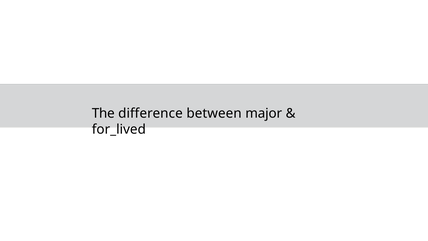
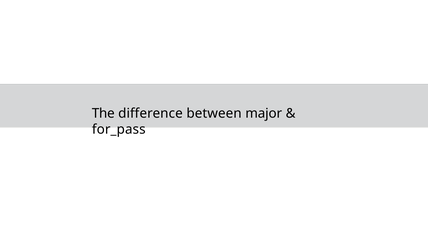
for_lived: for_lived -> for_pass (119, 129)
